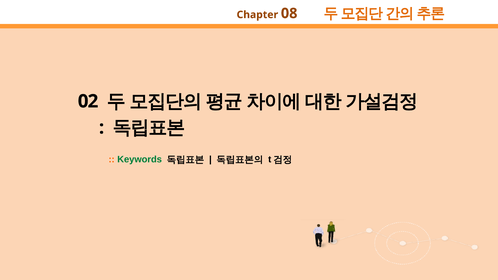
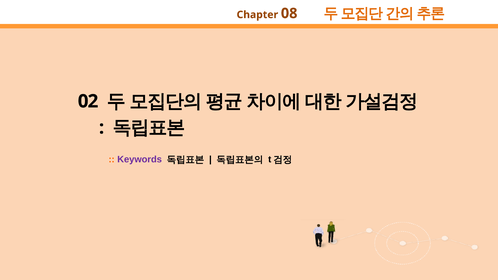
Keywords colour: green -> purple (140, 160)
